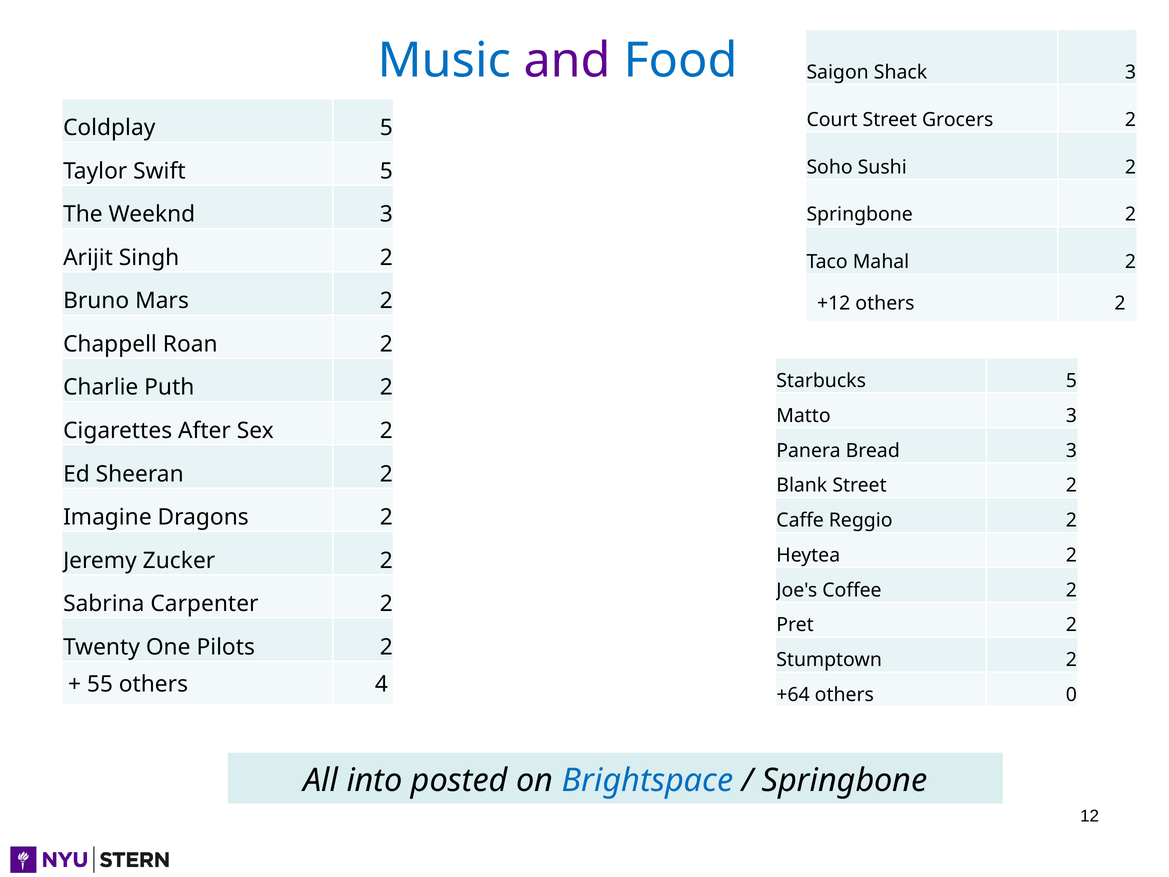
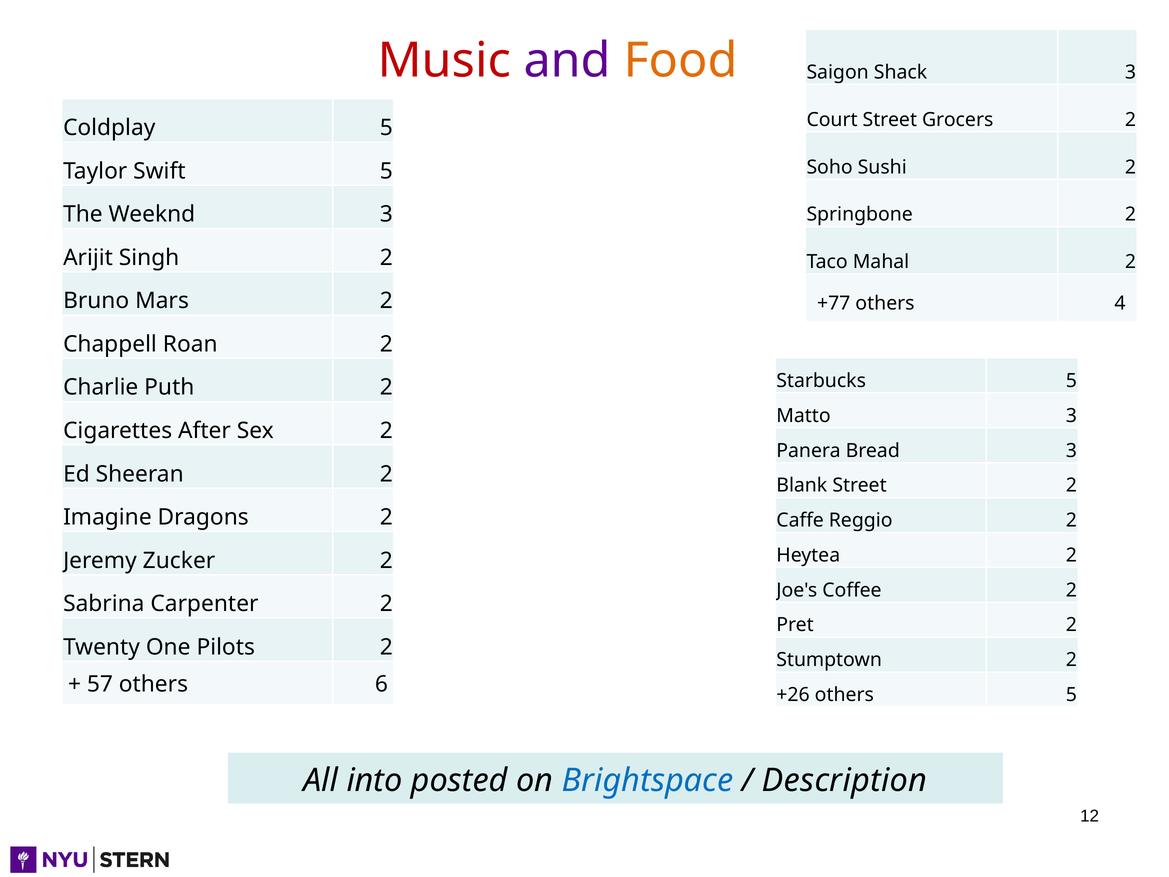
Music colour: blue -> red (444, 61)
Food colour: blue -> orange (681, 61)
+12: +12 -> +77 (834, 303)
others 2: 2 -> 4 (1120, 303)
55: 55 -> 57 (100, 684)
4: 4 -> 6 (381, 684)
+64: +64 -> +26 (793, 695)
others 0: 0 -> 5 (1071, 695)
Springbone: Springbone -> Description (845, 780)
